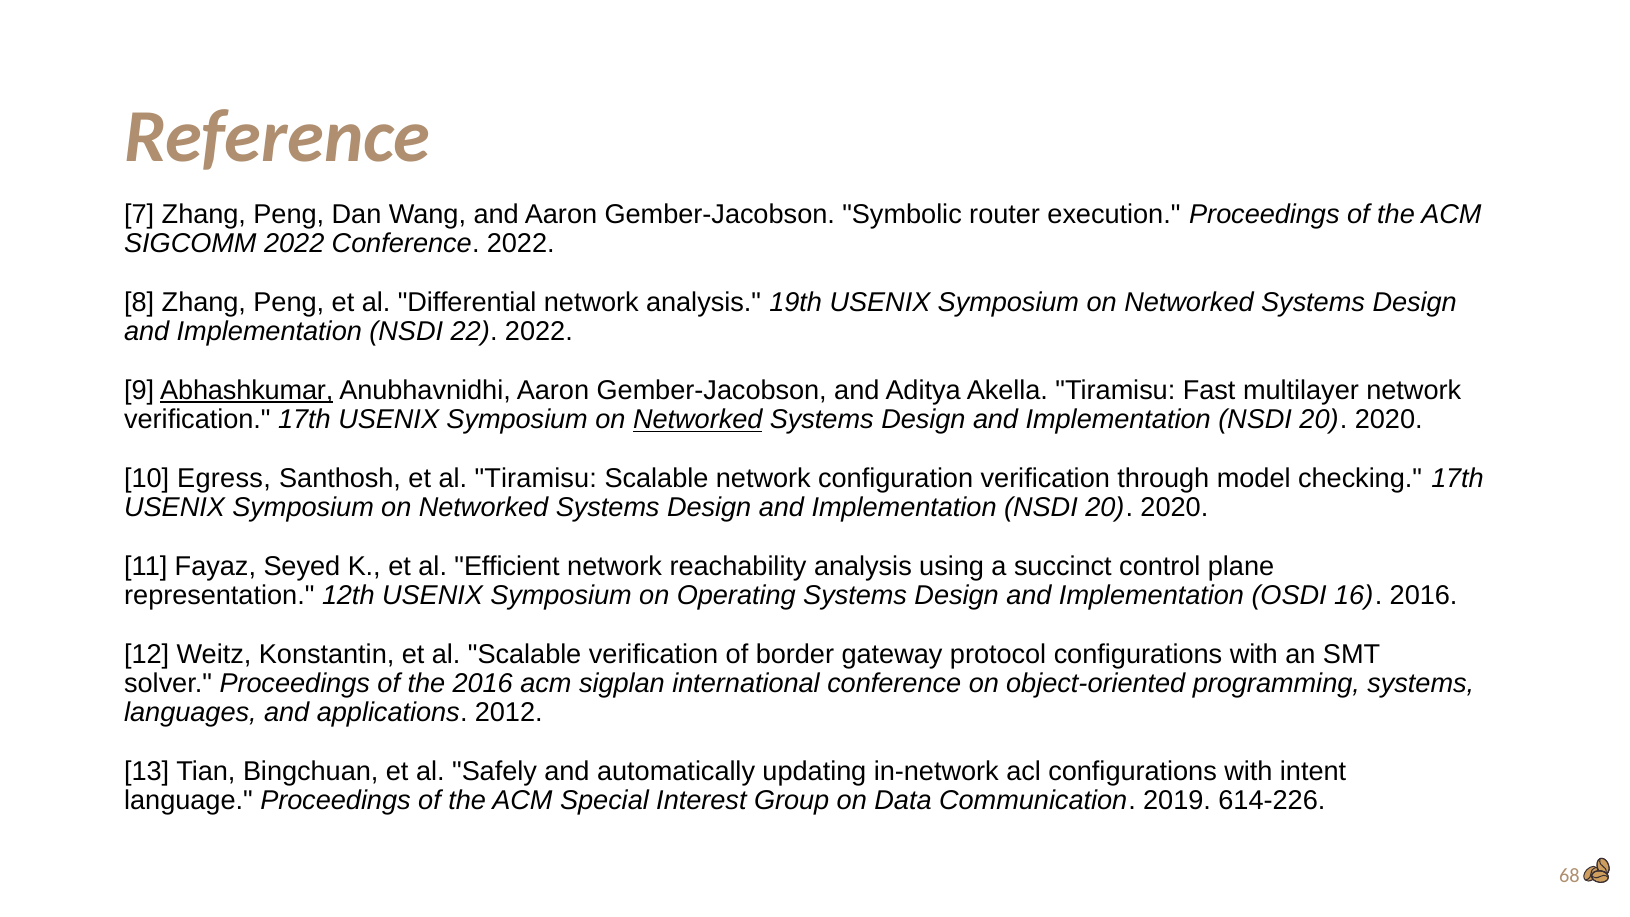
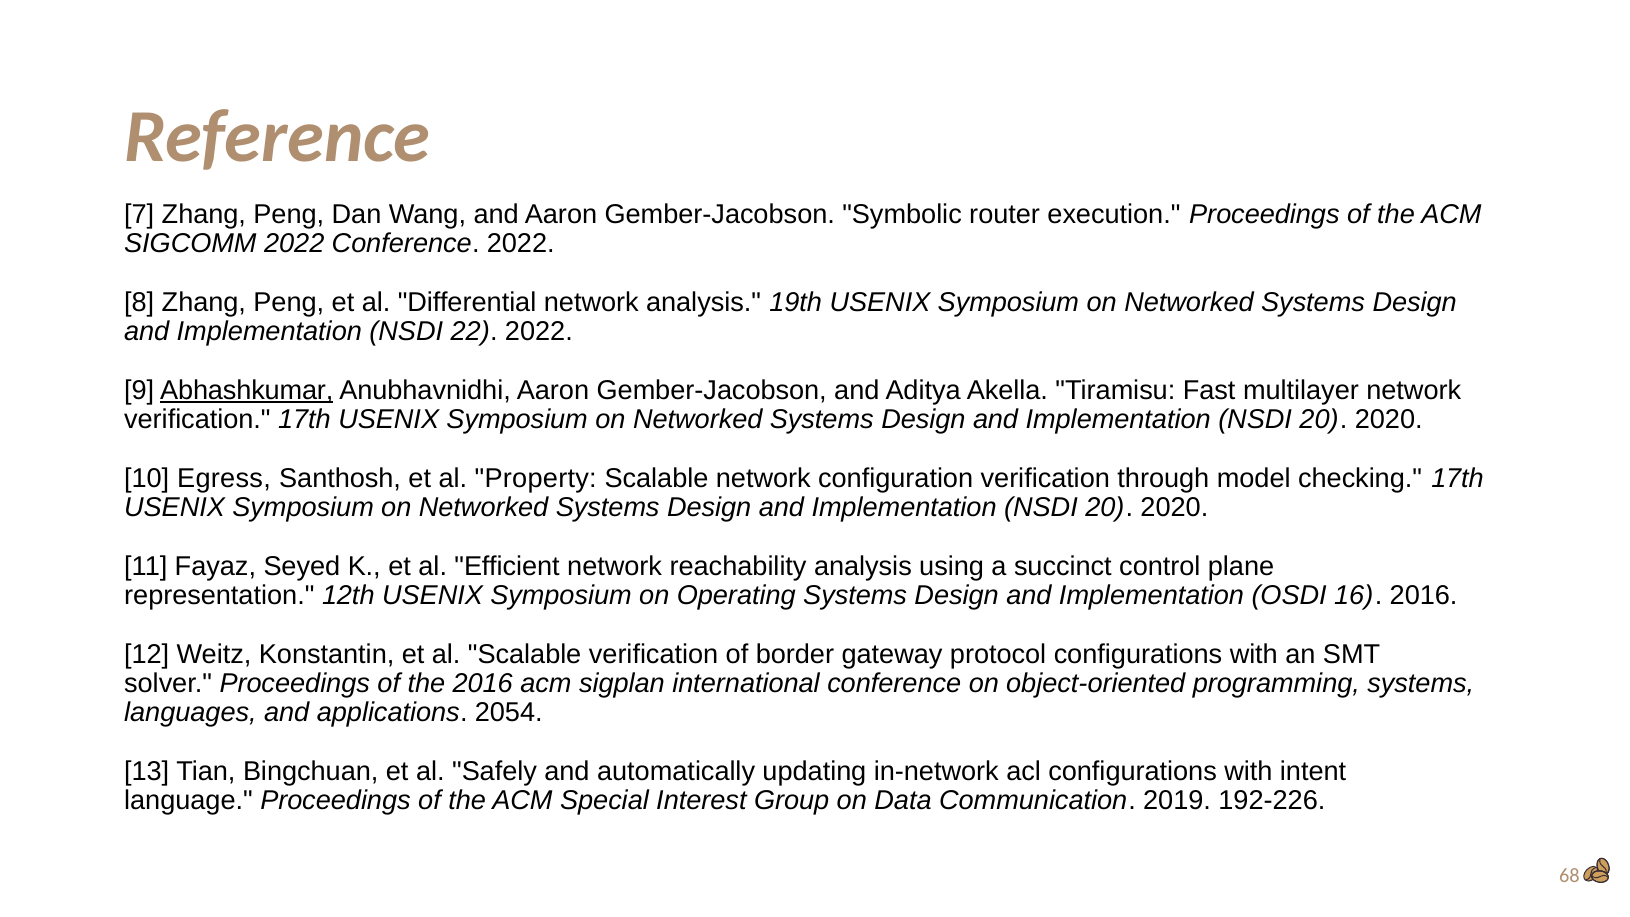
Networked underline: present -> none (698, 420)
al Tiramisu: Tiramisu -> Property (536, 478)
2012: 2012 -> 2054 (509, 713)
614-226: 614-226 -> 192-226 (1272, 801)
